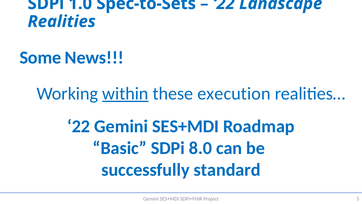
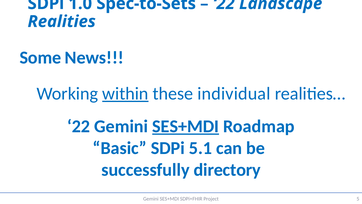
execution: execution -> individual (234, 93)
SES+MDI underline: none -> present (186, 126)
8.0: 8.0 -> 5.1 (200, 148)
standard: standard -> directory (227, 170)
